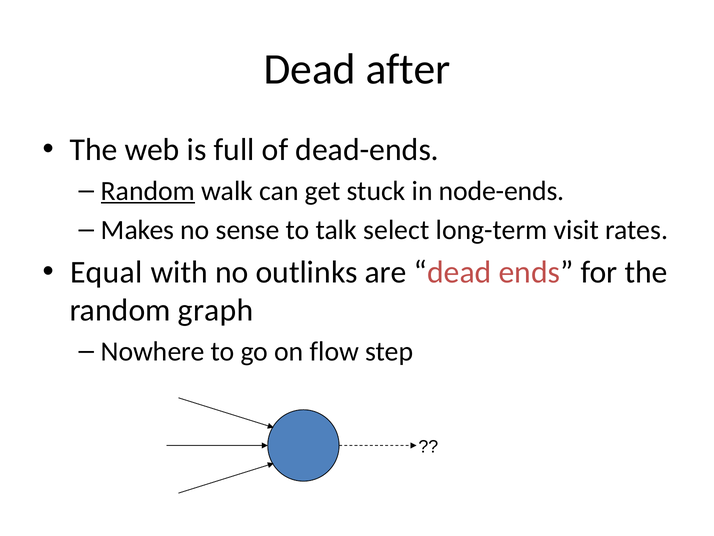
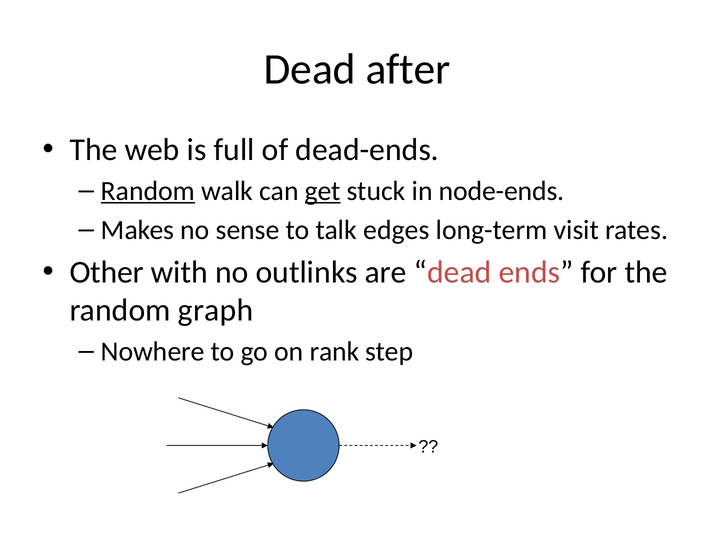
get underline: none -> present (323, 191)
select: select -> edges (396, 230)
Equal: Equal -> Other (107, 272)
flow: flow -> rank (334, 351)
